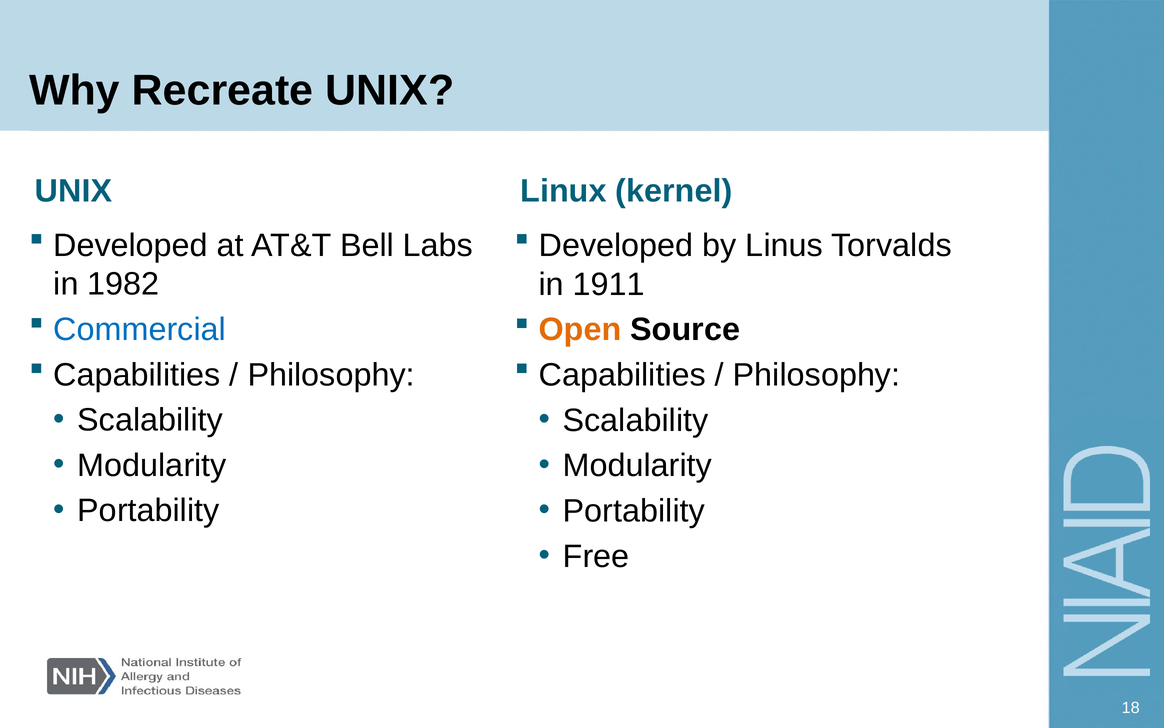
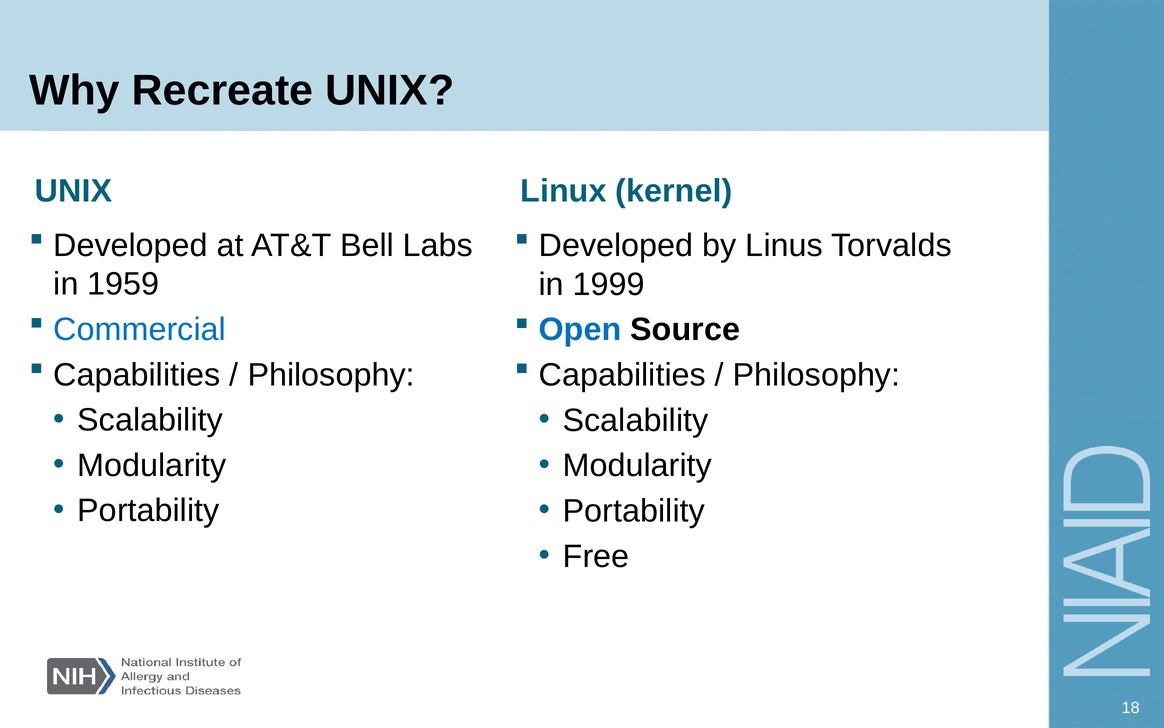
1982: 1982 -> 1959 (123, 284)
1911: 1911 -> 1999 (609, 284)
Open colour: orange -> blue (580, 329)
